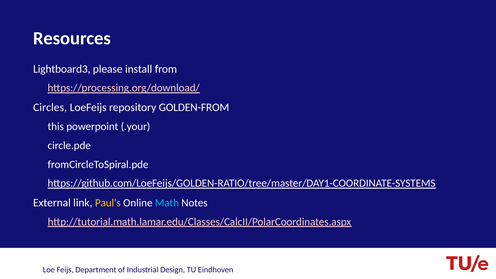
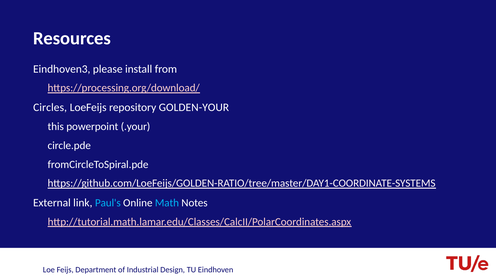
Lightboard3: Lightboard3 -> Eindhoven3 (62, 69)
GOLDEN-FROM: GOLDEN-FROM -> GOLDEN-YOUR (194, 107)
Paul's colour: yellow -> light blue (108, 203)
